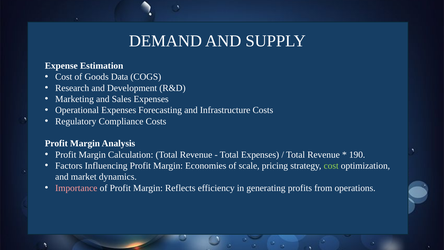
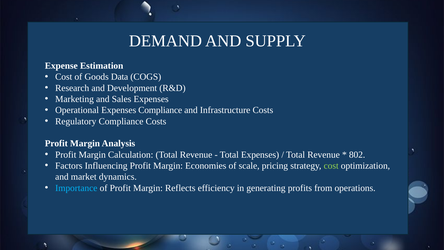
Expenses Forecasting: Forecasting -> Compliance (160, 110)
190: 190 -> 802 (357, 155)
Importance colour: pink -> light blue (76, 188)
